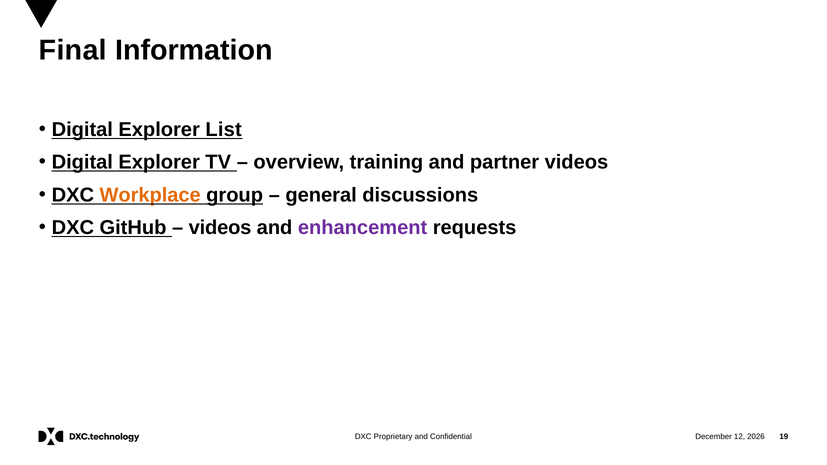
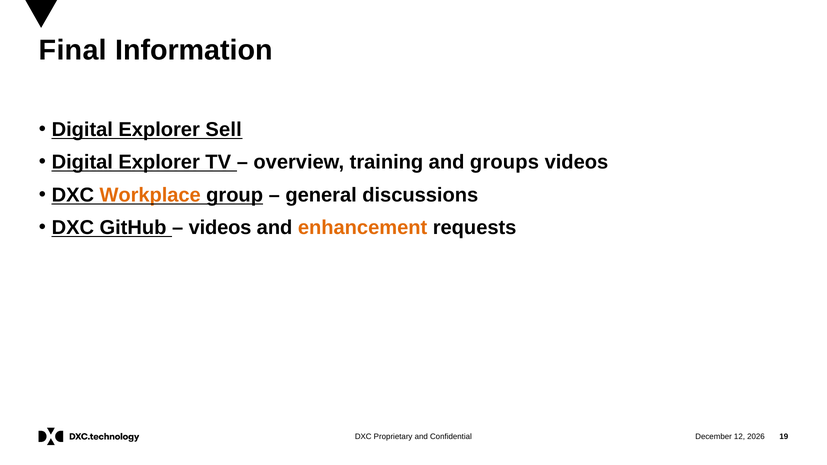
List: List -> Sell (224, 130)
partner: partner -> groups (504, 162)
enhancement colour: purple -> orange (363, 228)
